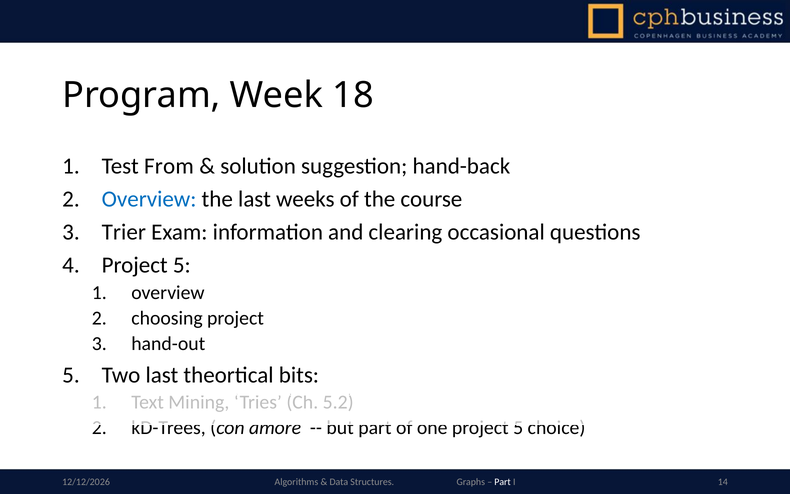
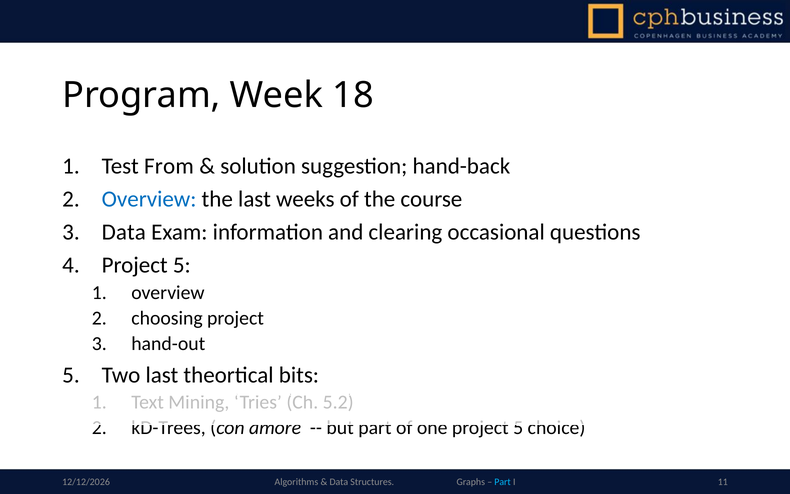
Trier: Trier -> Data (124, 232)
Part colour: white -> light blue (503, 482)
14: 14 -> 11 (723, 482)
